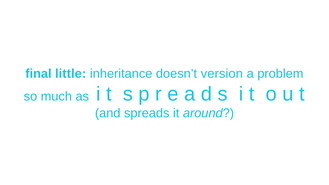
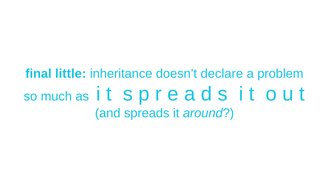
version: version -> declare (222, 74)
